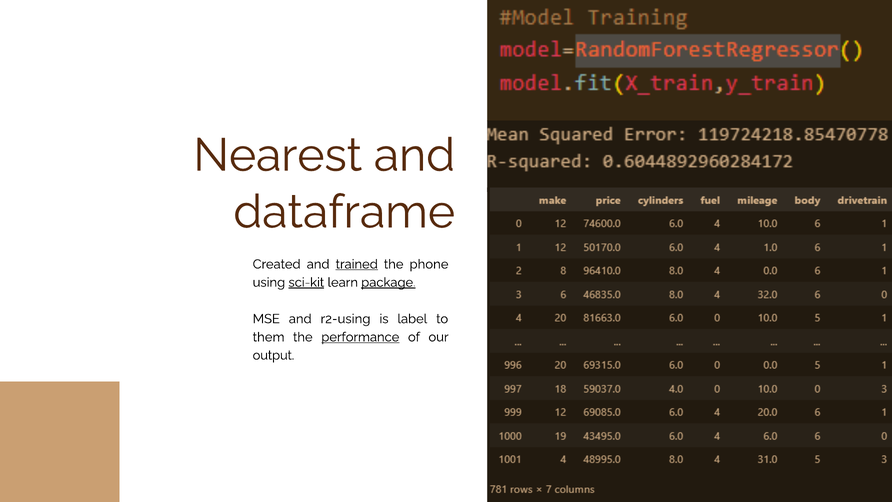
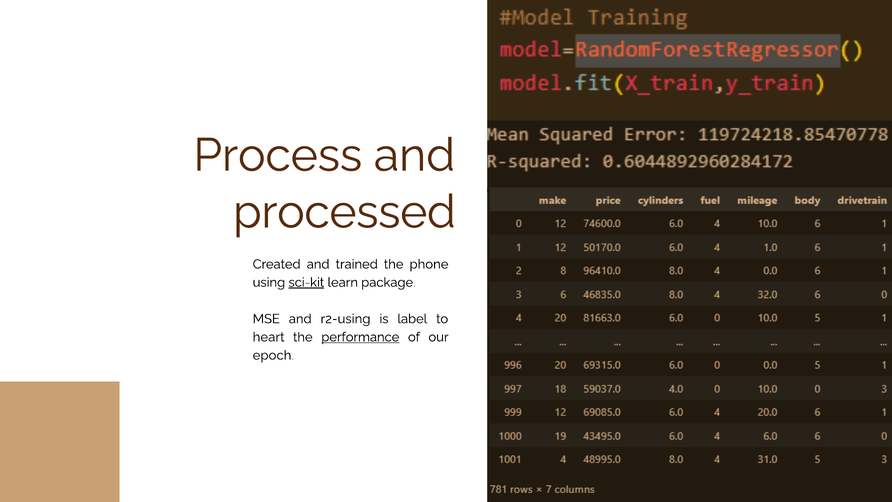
Nearest: Nearest -> Process (278, 155)
dataframe: dataframe -> processed (344, 212)
trained underline: present -> none (357, 264)
package underline: present -> none (388, 282)
them: them -> heart (269, 337)
output: output -> epoch (273, 355)
